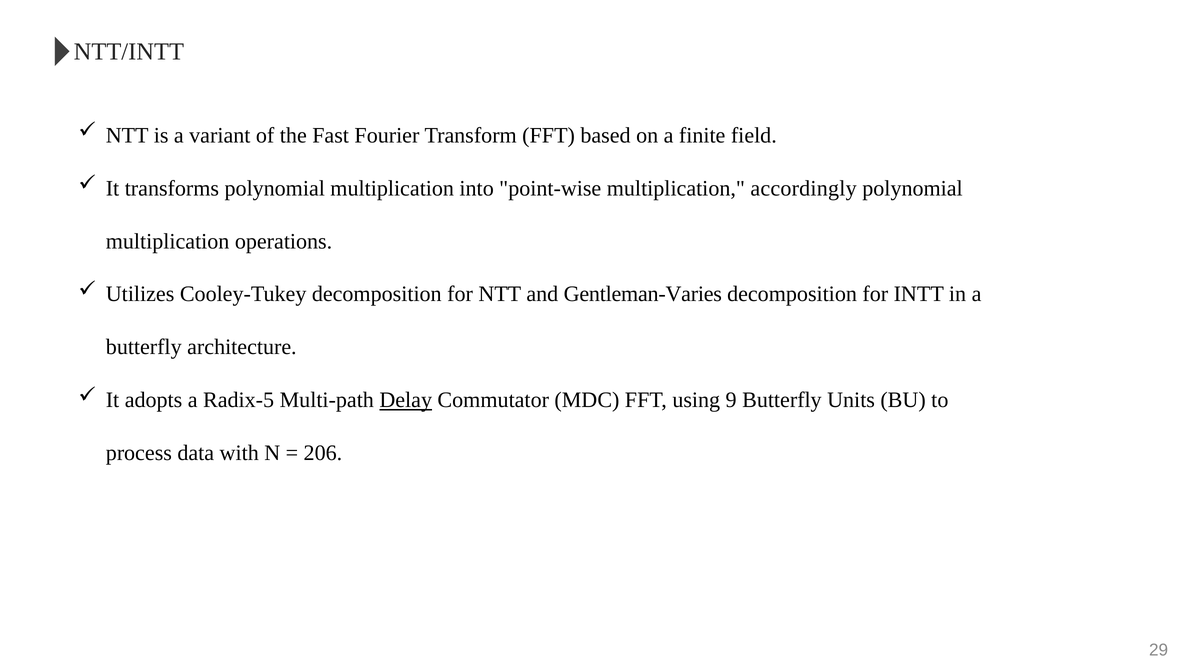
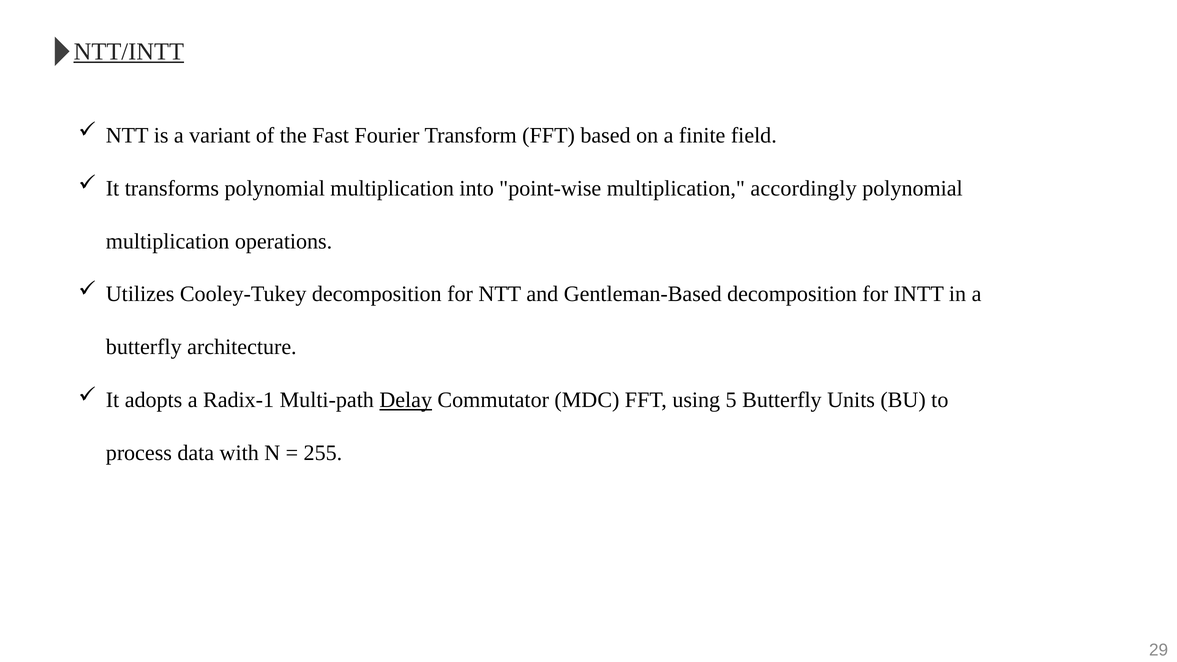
NTT/INTT underline: none -> present (129, 52)
Gentleman-Varies: Gentleman-Varies -> Gentleman-Based (643, 294)
Radix-5: Radix-5 -> Radix-1 (239, 400)
9: 9 -> 5 (731, 400)
206: 206 -> 255 (323, 453)
